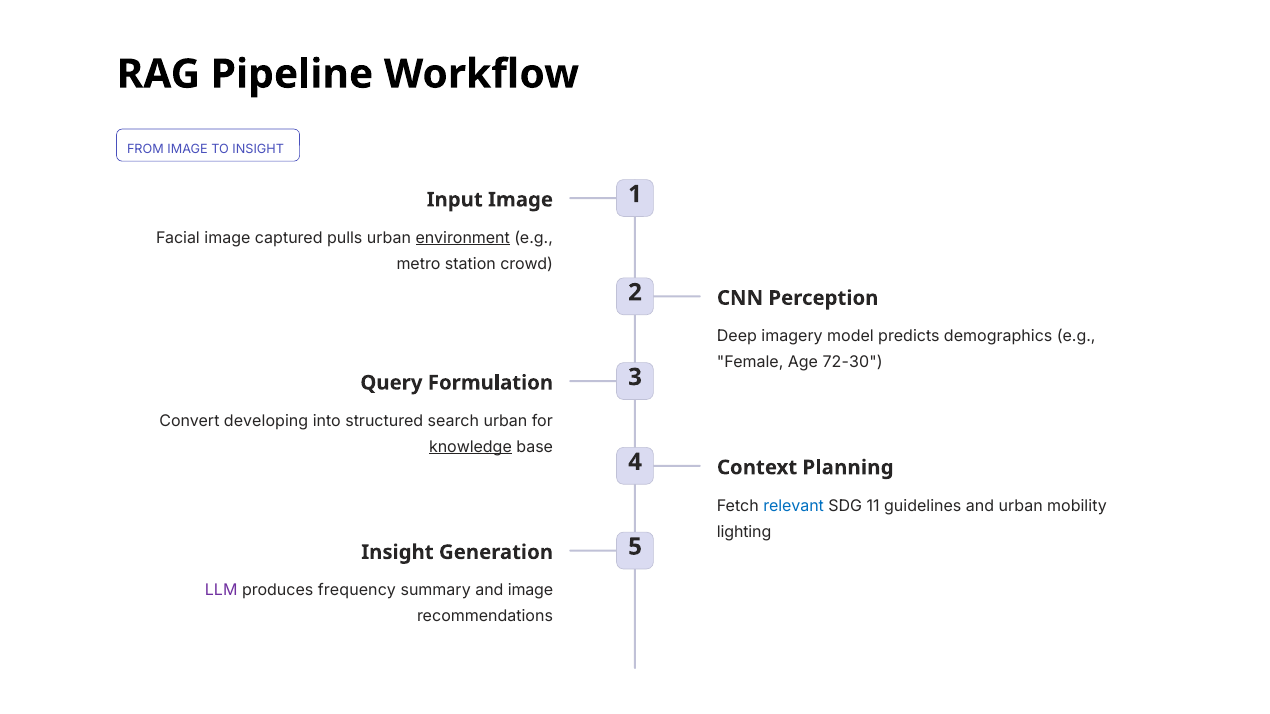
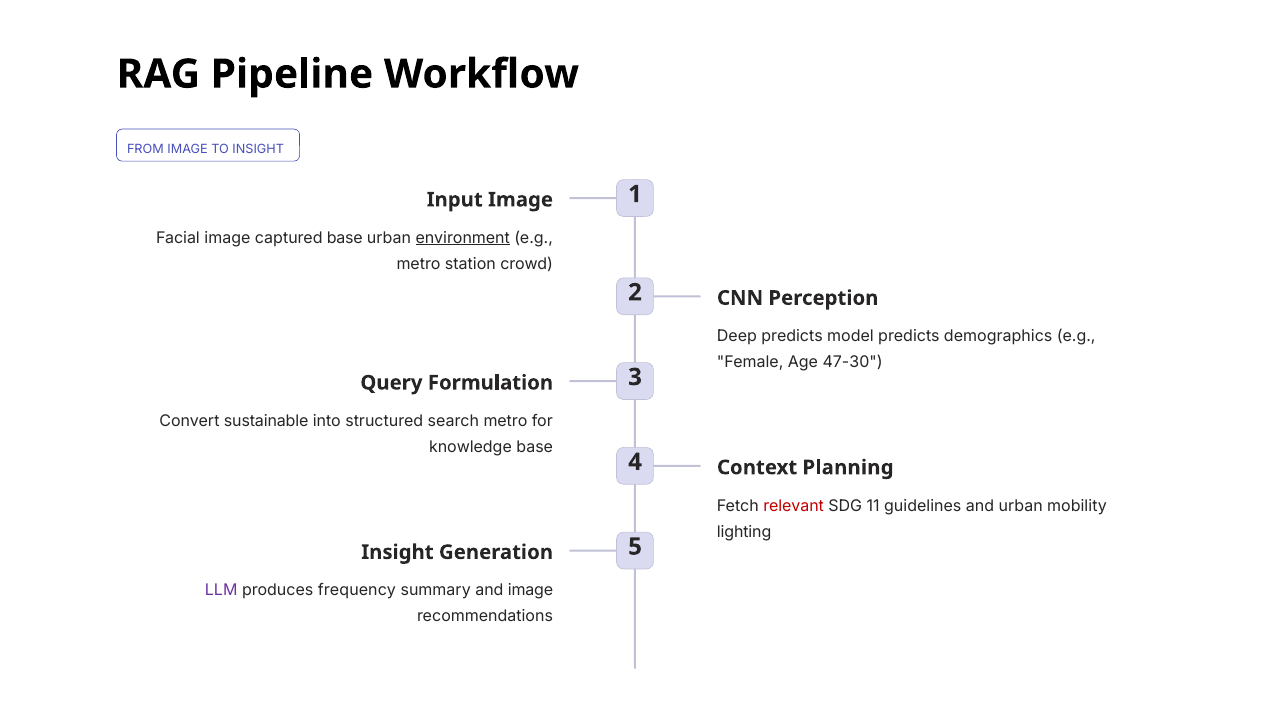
captured pulls: pulls -> base (345, 238)
Deep imagery: imagery -> predicts (792, 337)
72-30: 72-30 -> 47-30 (853, 362)
developing: developing -> sustainable (266, 421)
search urban: urban -> metro (505, 421)
knowledge underline: present -> none (470, 447)
relevant colour: blue -> red (794, 506)
